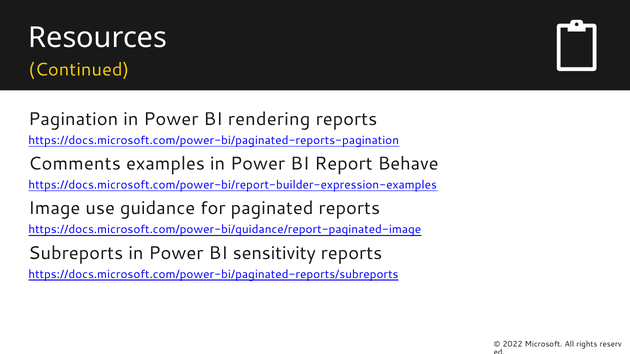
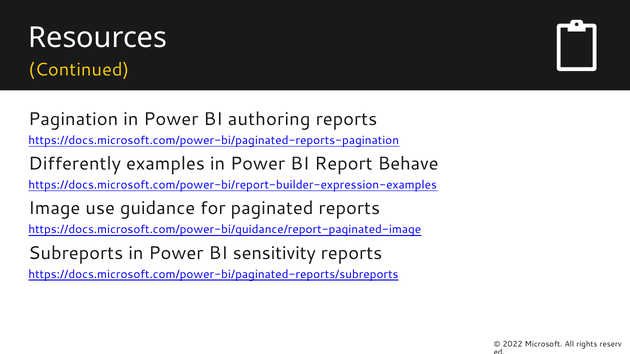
rendering: rendering -> authoring (269, 119)
Comments: Comments -> Differently (75, 164)
